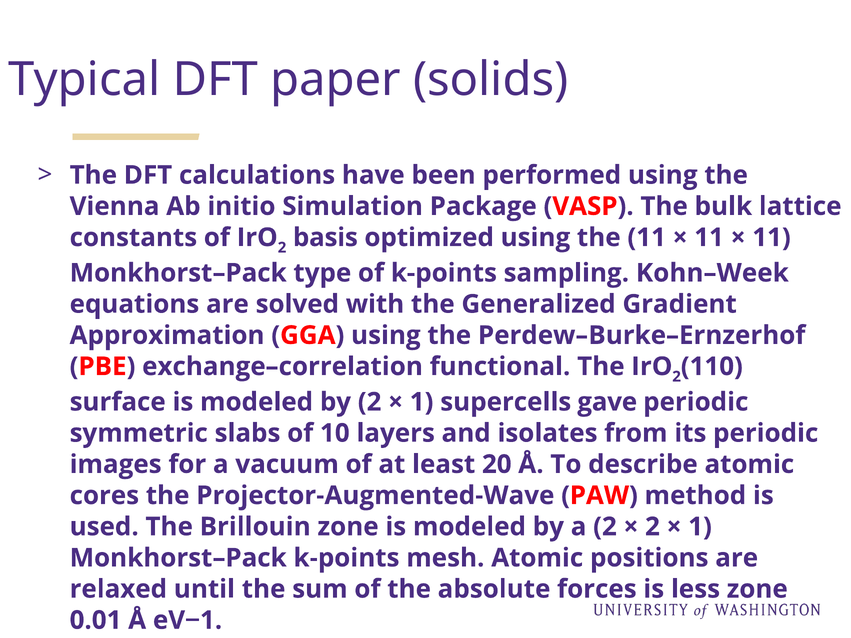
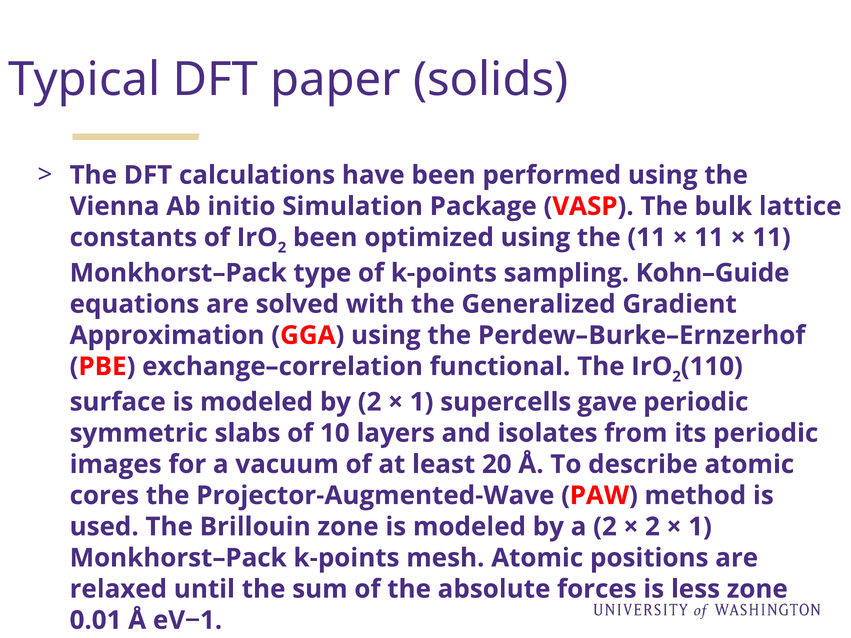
2 basis: basis -> been (325, 238)
Kohn–Week: Kohn–Week -> Kohn–Guide (712, 273)
